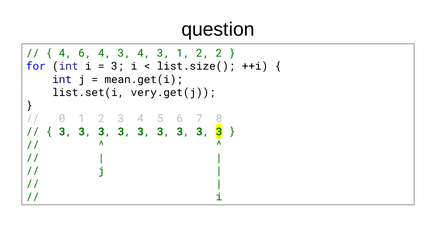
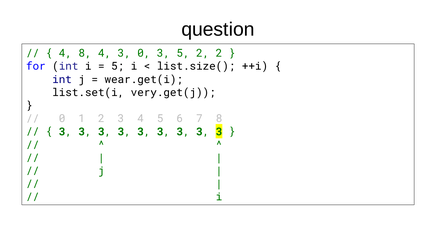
4 6: 6 -> 8 (85, 53)
4 3 4: 4 -> 0 (144, 53)
3 1: 1 -> 5 (183, 53)
3: 3 -> 5 (118, 66)
mean.get(i: mean.get(i -> wear.get(i (144, 80)
